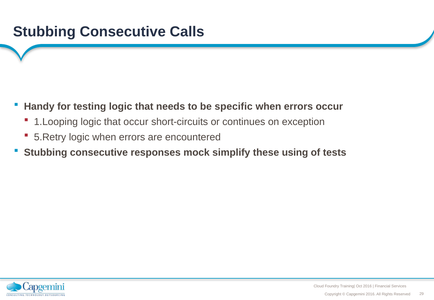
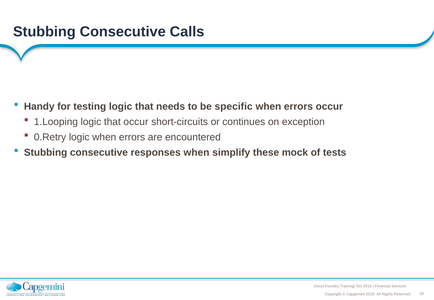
5.Retry: 5.Retry -> 0.Retry (50, 138)
responses mock: mock -> when (196, 153)
using: using -> mock (295, 153)
